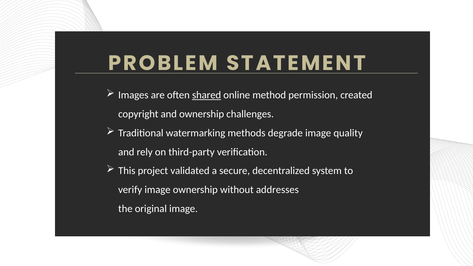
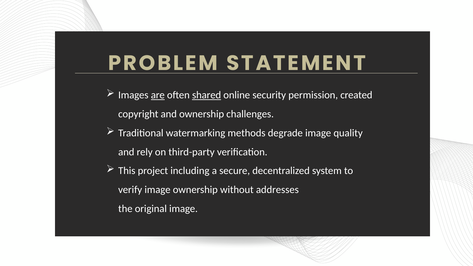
are underline: none -> present (158, 95)
method: method -> security (269, 95)
validated: validated -> including (190, 171)
